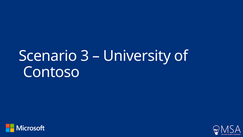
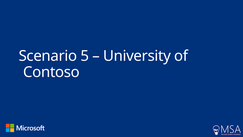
3: 3 -> 5 (85, 56)
